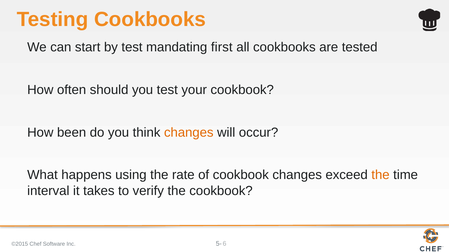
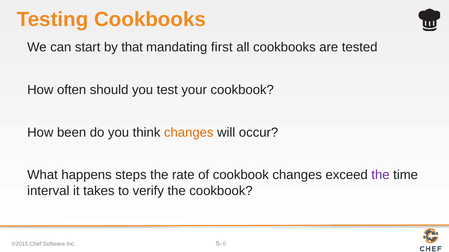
by test: test -> that (132, 47)
using: using -> steps (131, 175)
the colour: orange -> purple (380, 175)
